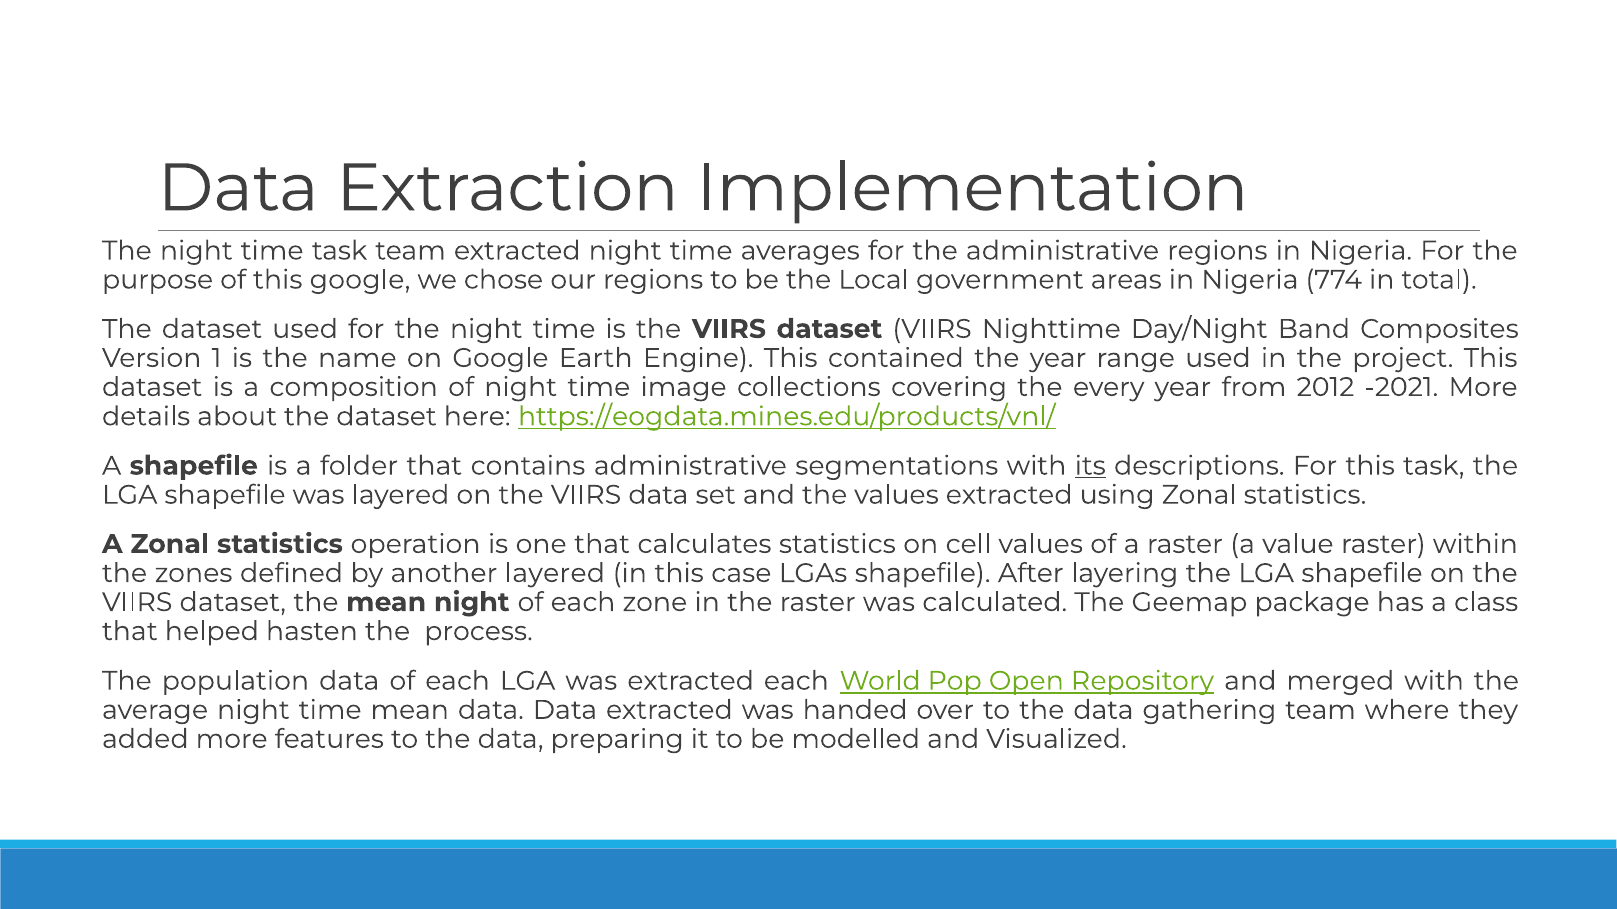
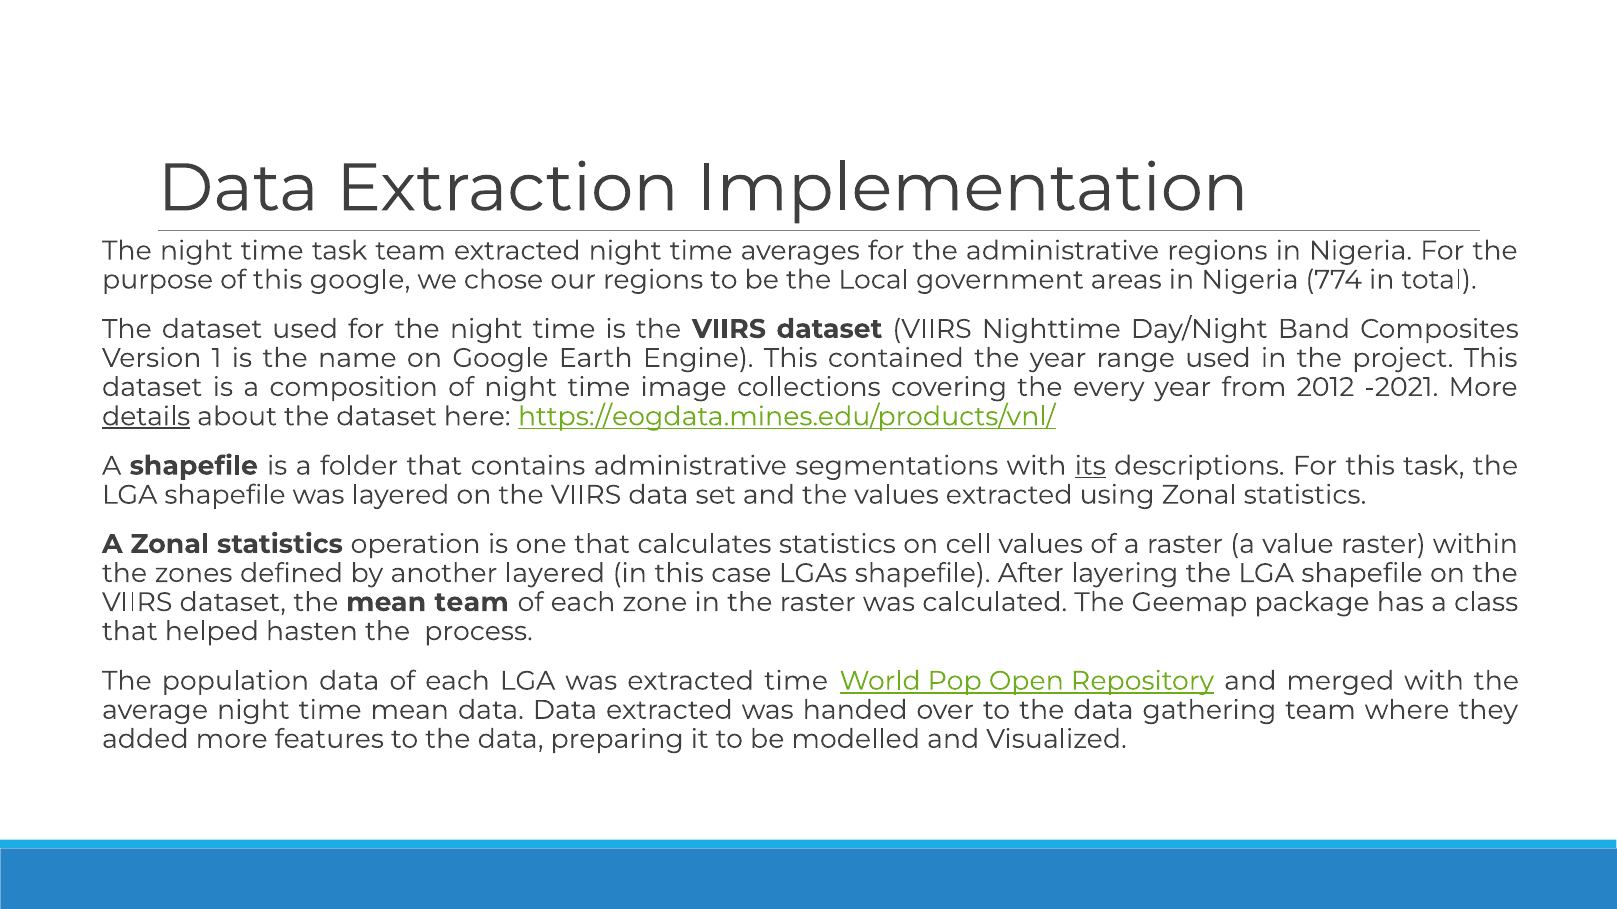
details underline: none -> present (146, 417)
mean night: night -> team (472, 603)
extracted each: each -> time (796, 681)
